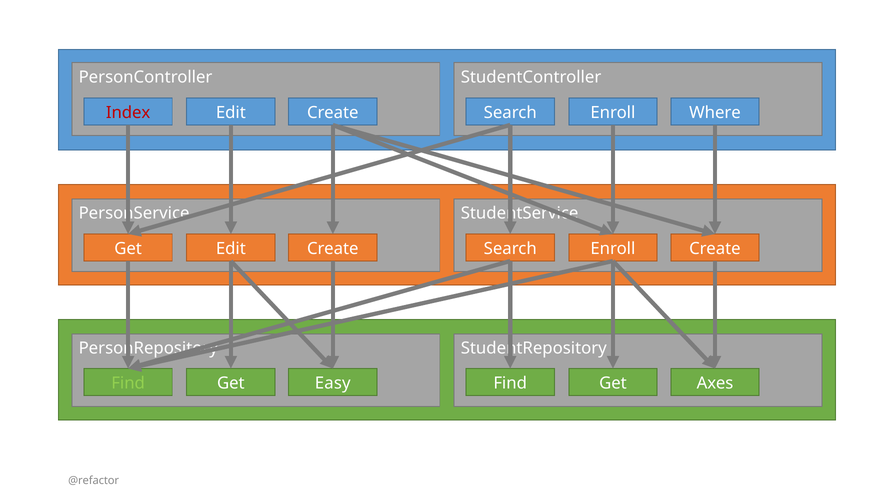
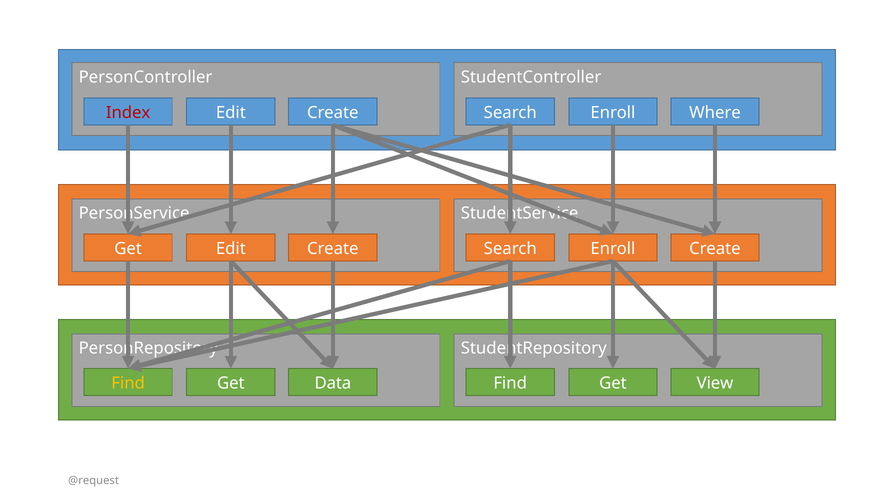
Find colour: light green -> yellow (128, 383)
Easy: Easy -> Data (333, 383)
Axes: Axes -> View (715, 383)
@refactor: @refactor -> @request (94, 480)
